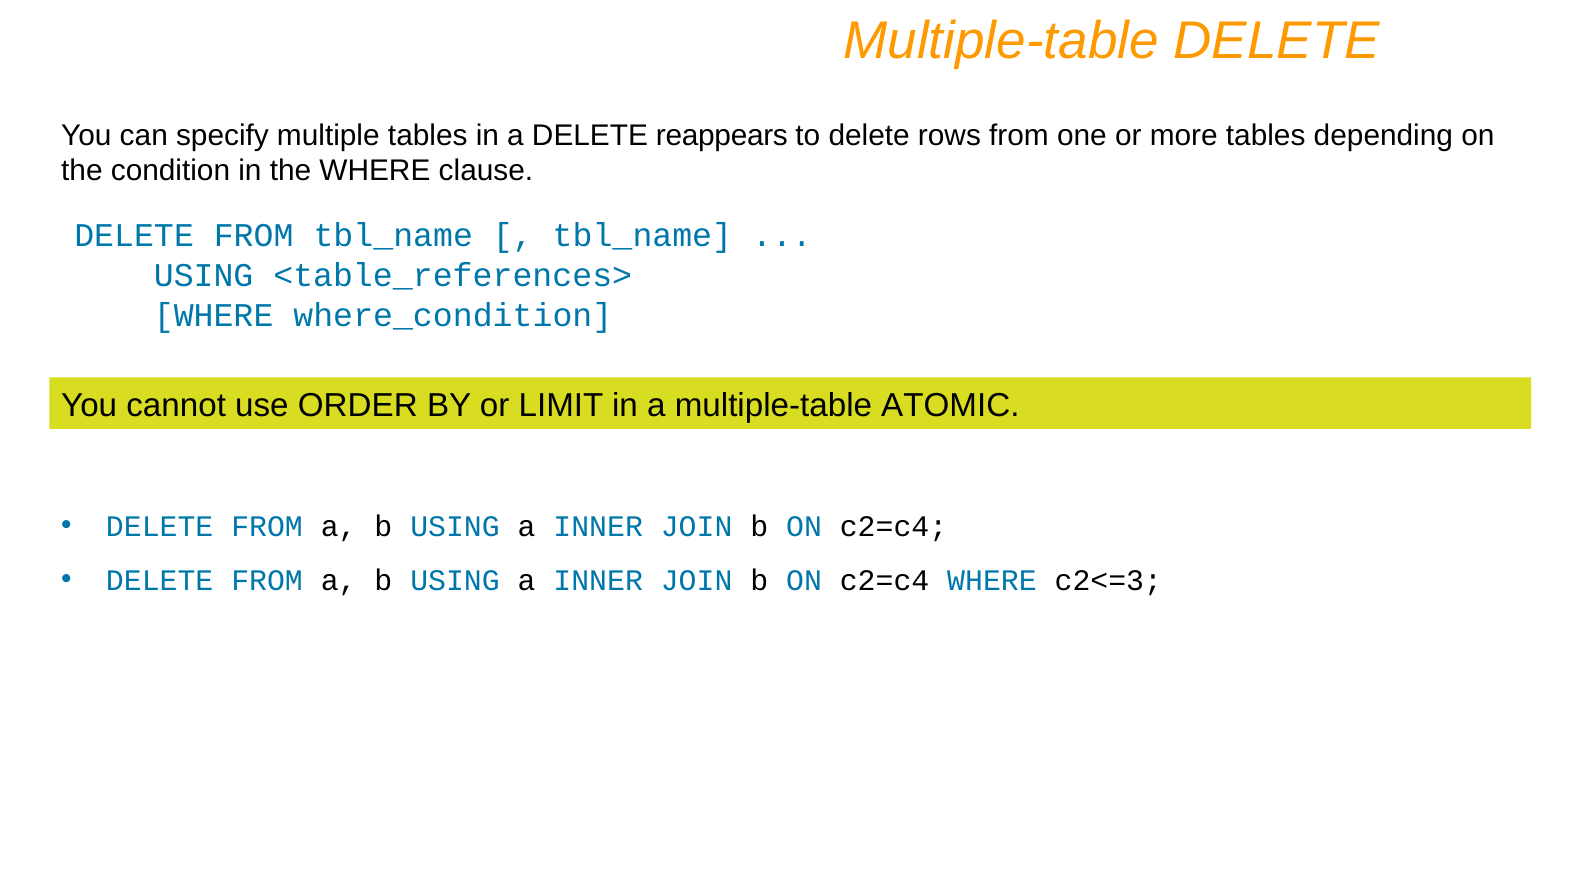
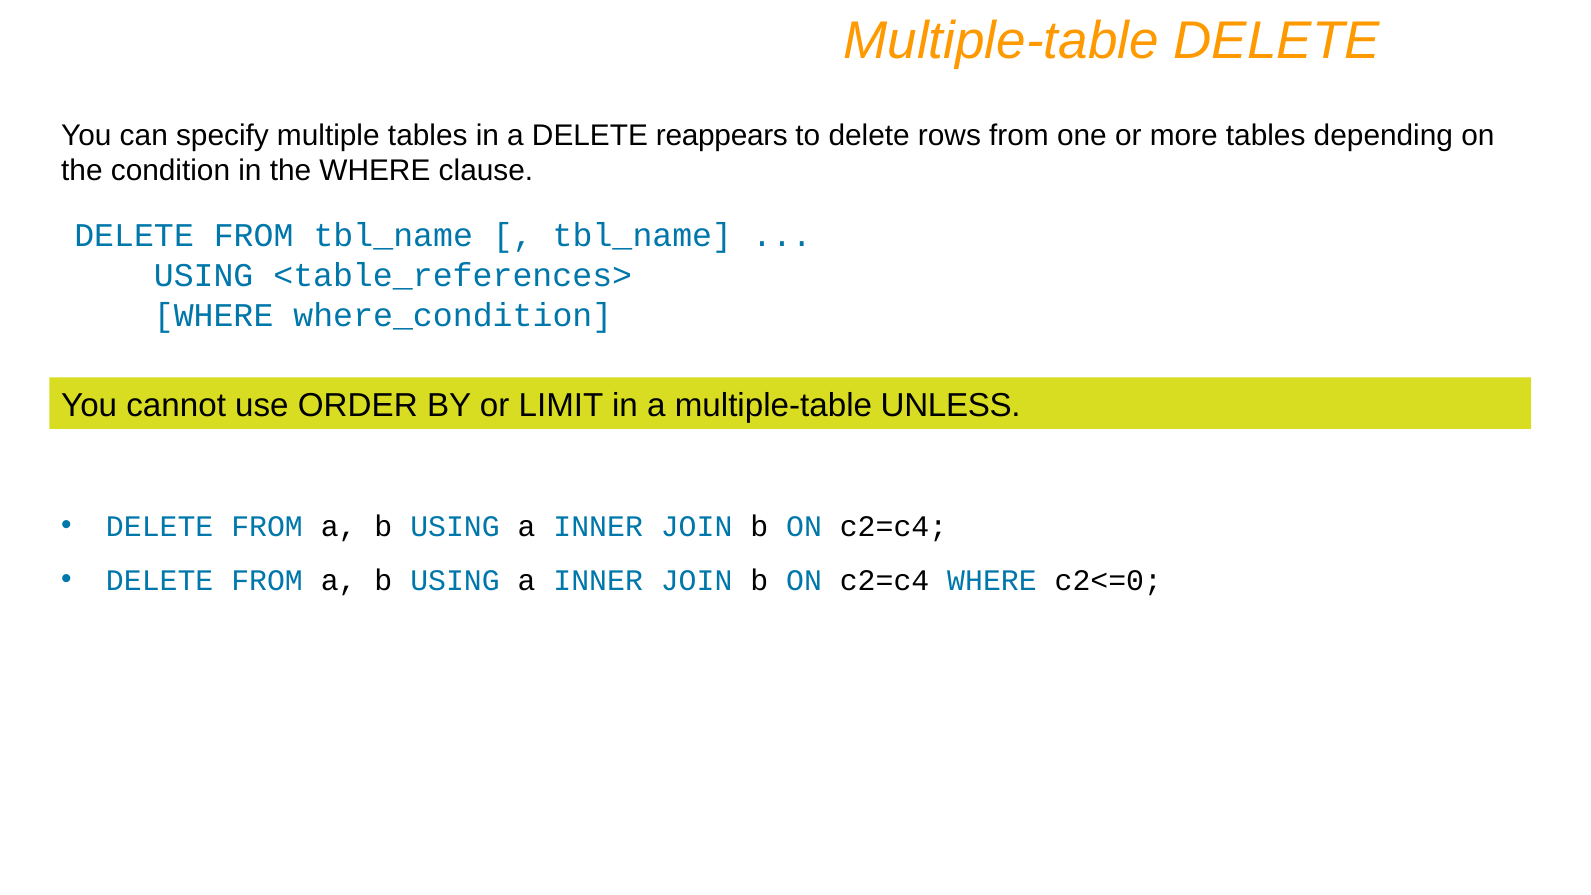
ATOMIC: ATOMIC -> UNLESS (951, 405)
c2<=3: c2<=3 -> c2<=0 (1108, 580)
